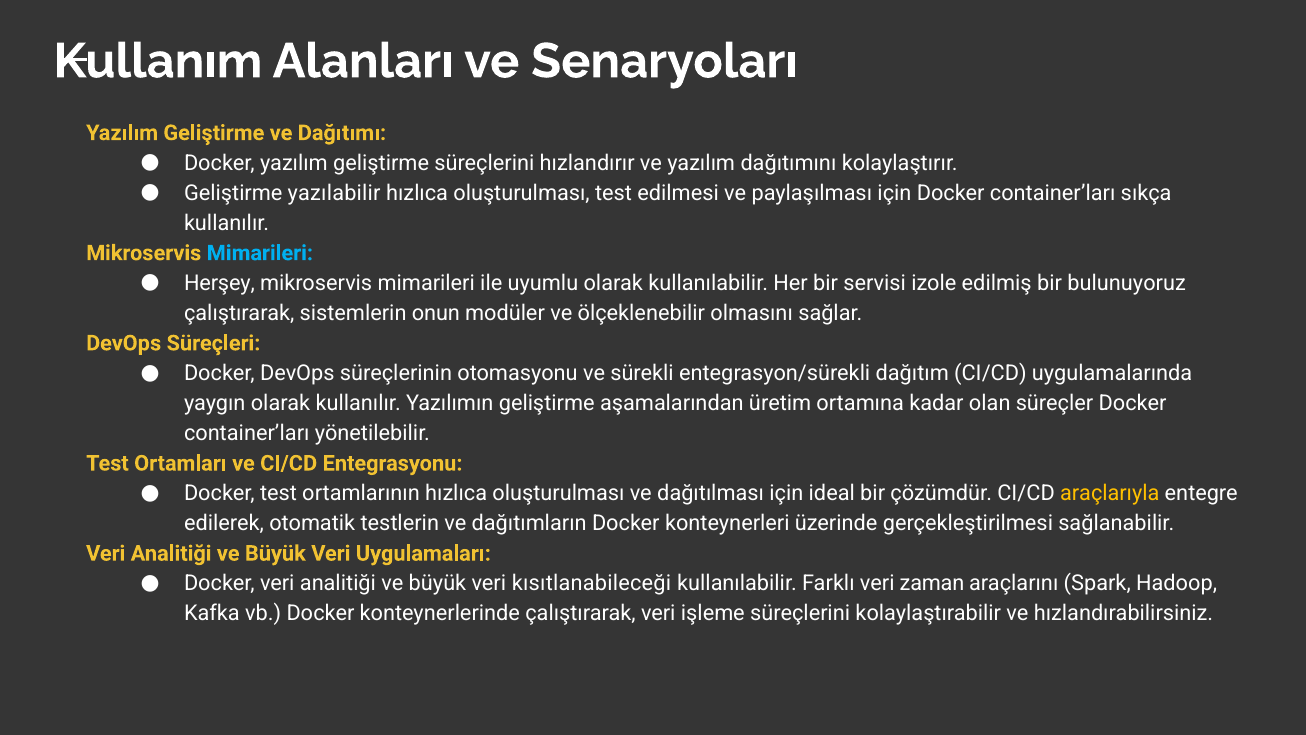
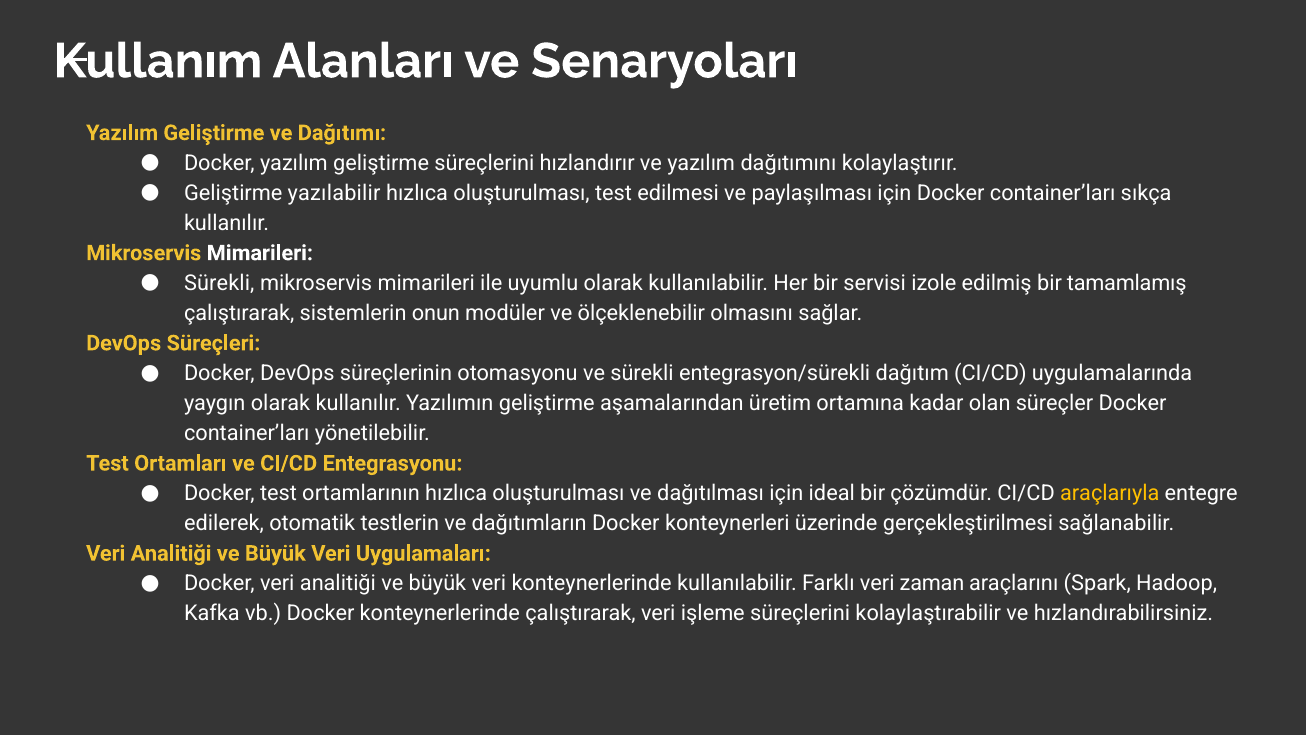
Mimarileri colour: light blue -> white (260, 253)
Herşey: Herşey -> Sürekli (219, 283)
bulunuyoruz: bulunuyoruz -> tamamlamış (1127, 283)
veri kısıtlanabileceği: kısıtlanabileceği -> konteynerlerinde (592, 583)
